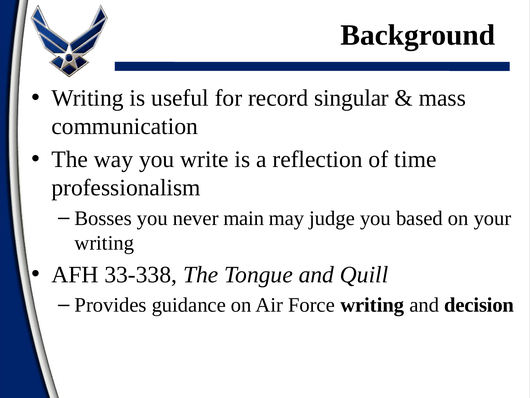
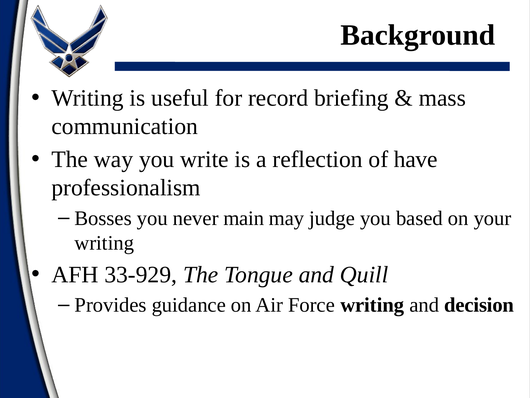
singular: singular -> briefing (351, 98)
time: time -> have (416, 159)
33-338: 33-338 -> 33-929 (141, 274)
